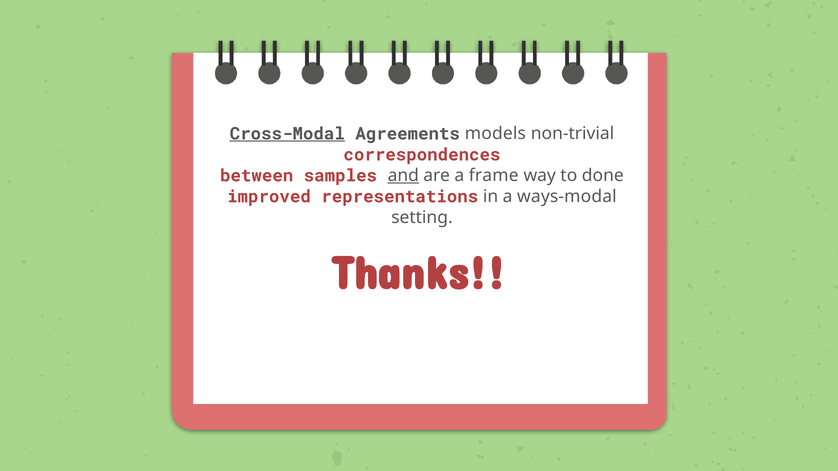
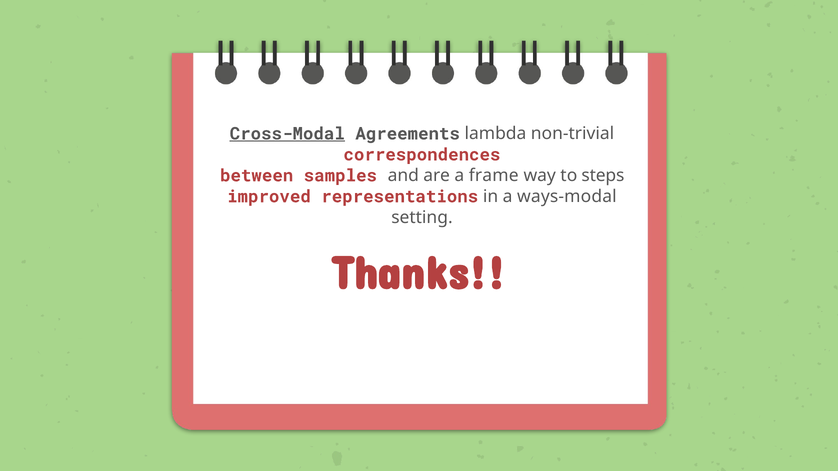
models: models -> lambda (495, 134)
and underline: present -> none (403, 176)
done: done -> steps (603, 176)
